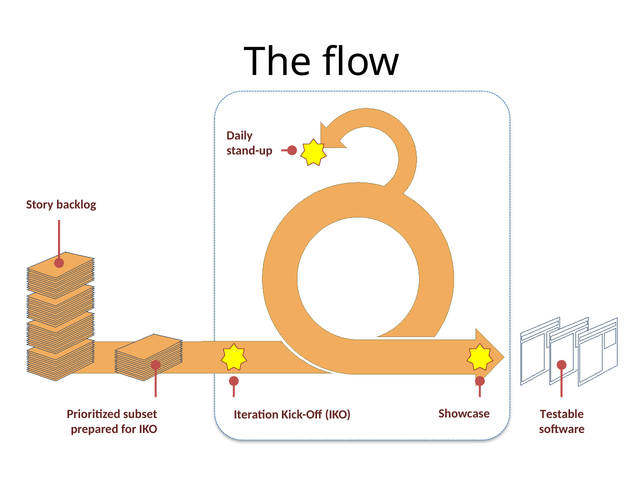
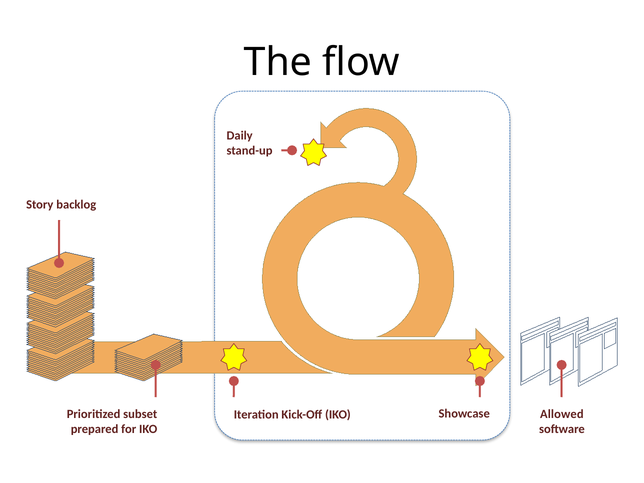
Testable: Testable -> Allowed (562, 414)
